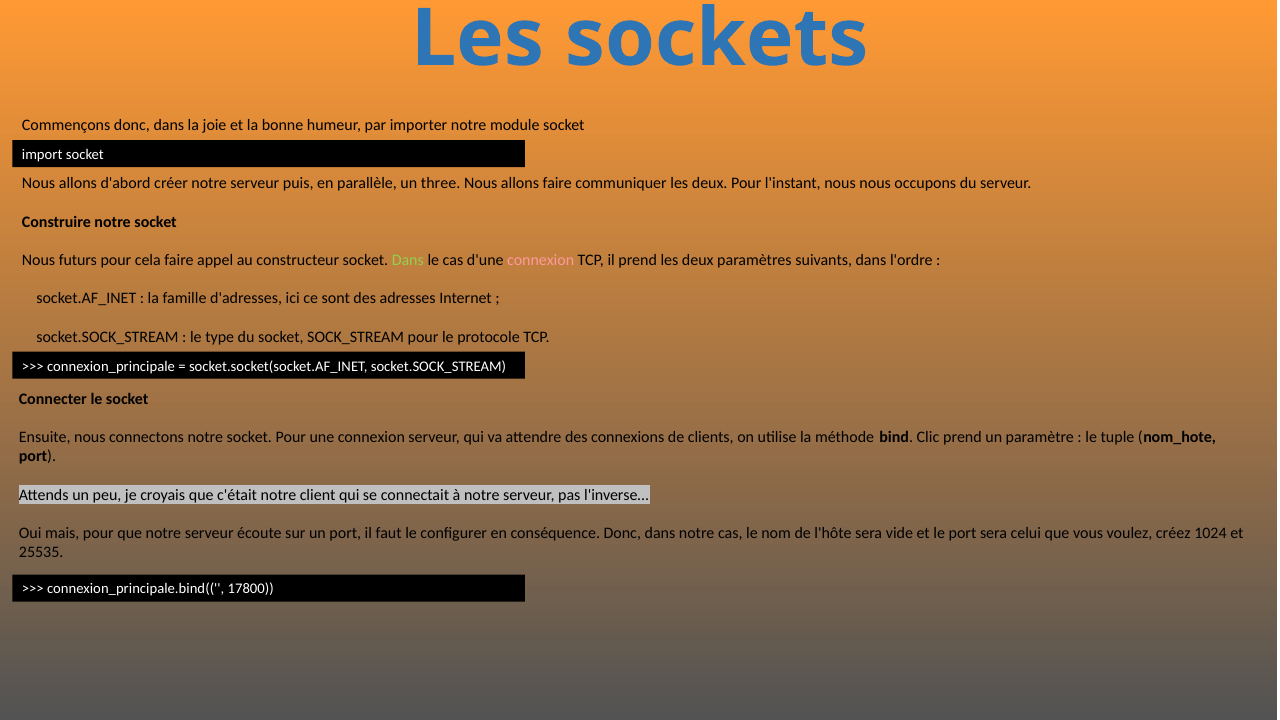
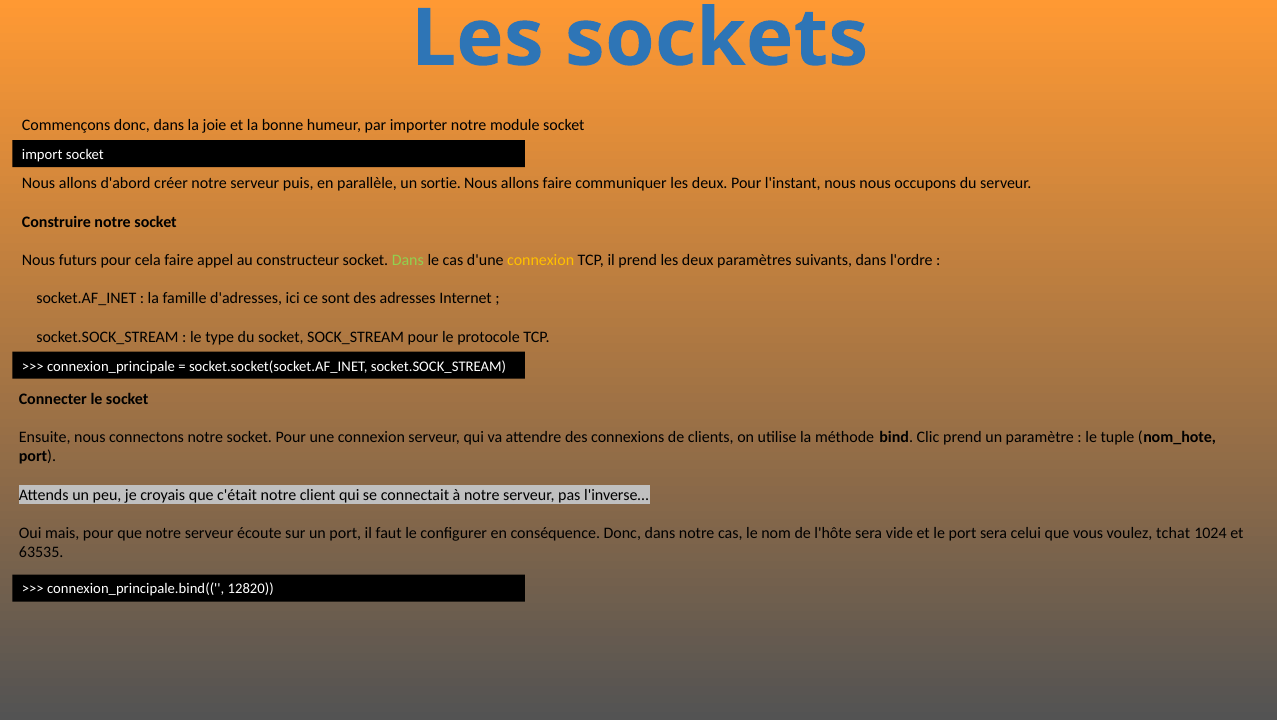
three: three -> sortie (441, 183)
connexion colour: pink -> yellow (541, 260)
créez: créez -> tchat (1173, 533)
25535: 25535 -> 63535 (41, 552)
17800: 17800 -> 12820 (251, 589)
